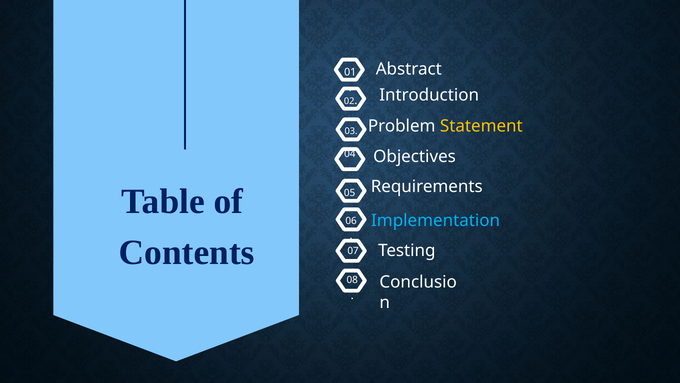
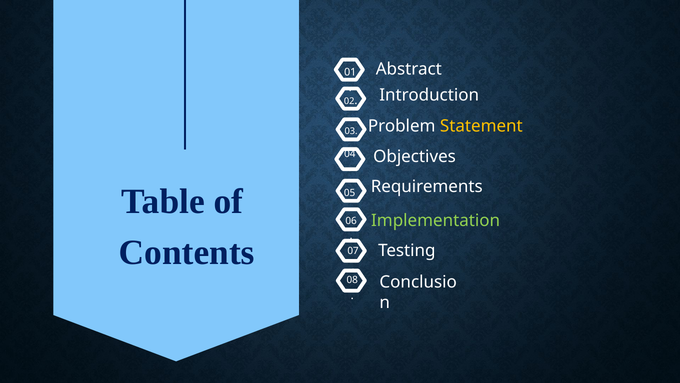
Implementation colour: light blue -> light green (436, 220)
